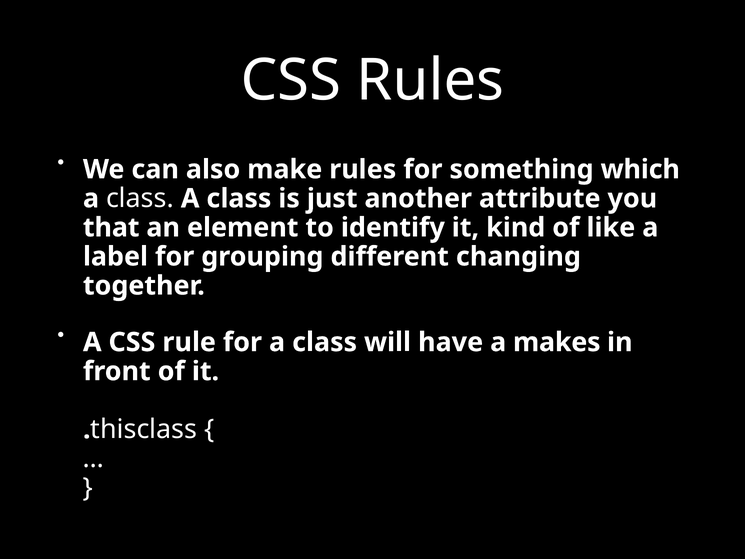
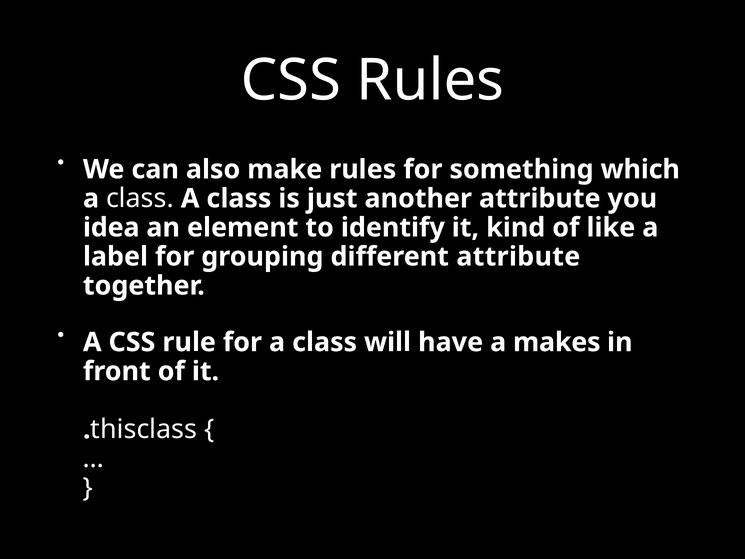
that: that -> idea (111, 227)
different changing: changing -> attribute (518, 257)
